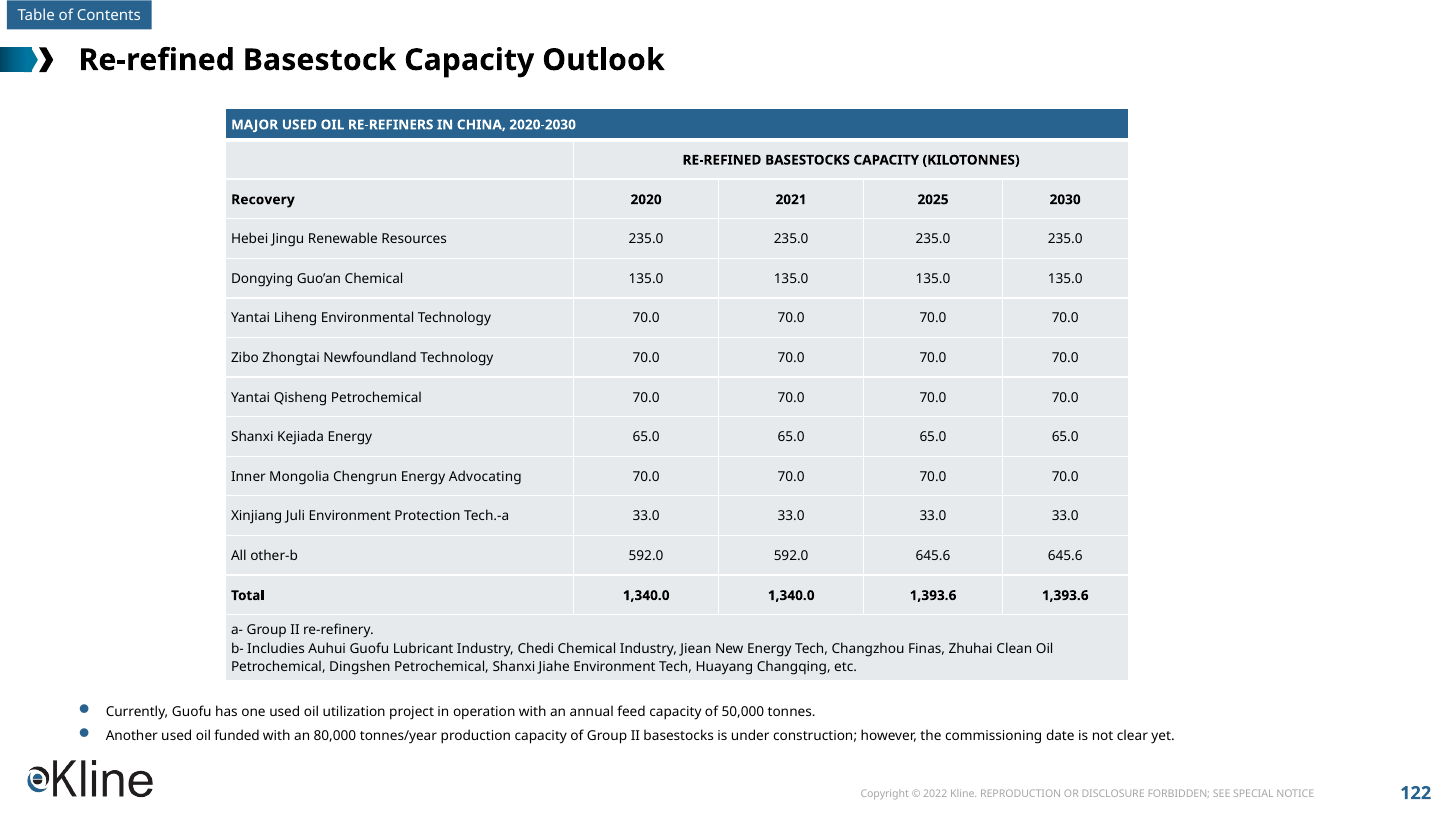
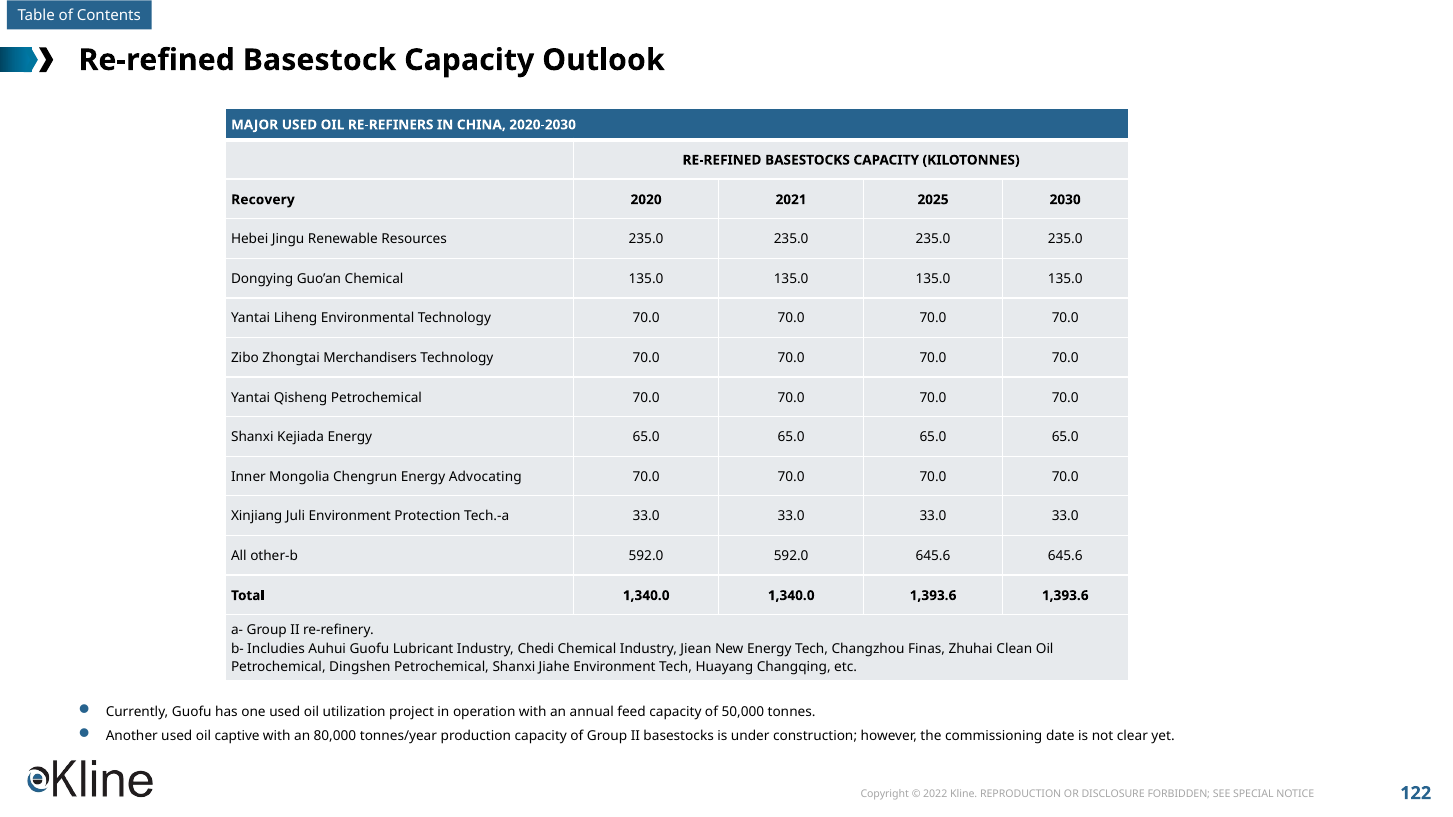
Newfoundland: Newfoundland -> Merchandisers (370, 358)
funded: funded -> captive (237, 736)
